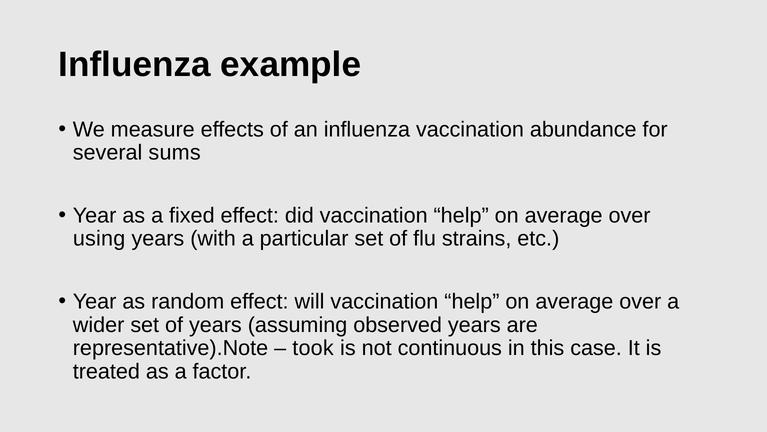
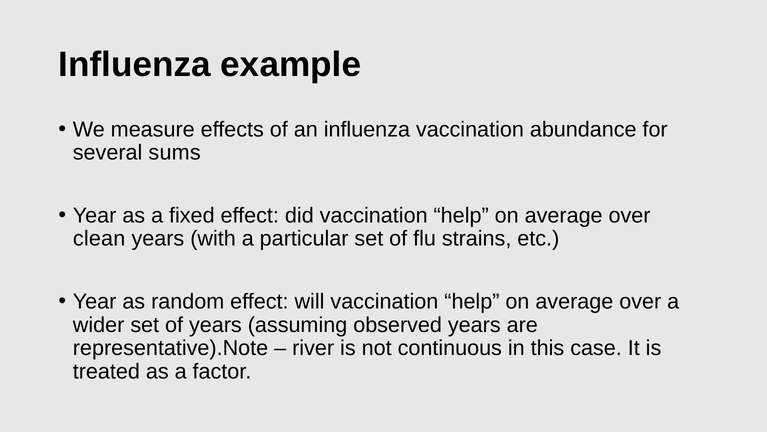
using: using -> clean (99, 239)
took: took -> river (313, 348)
